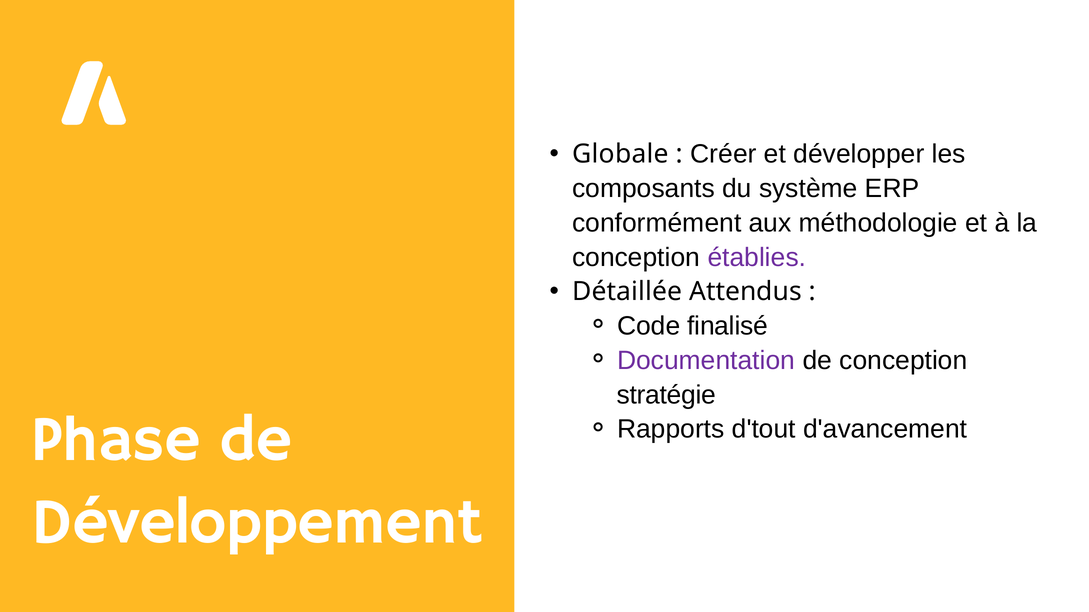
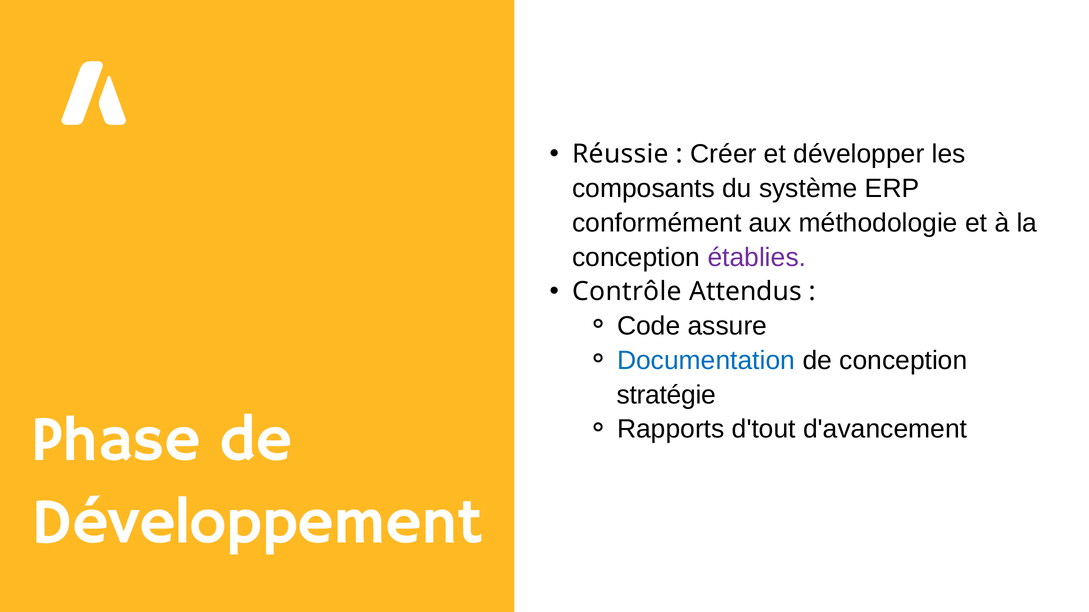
Globale: Globale -> Réussie (620, 154)
Détaillée: Détaillée -> Contrôle (627, 292)
finalisé: finalisé -> assure (727, 326)
Documentation colour: purple -> blue (706, 361)
